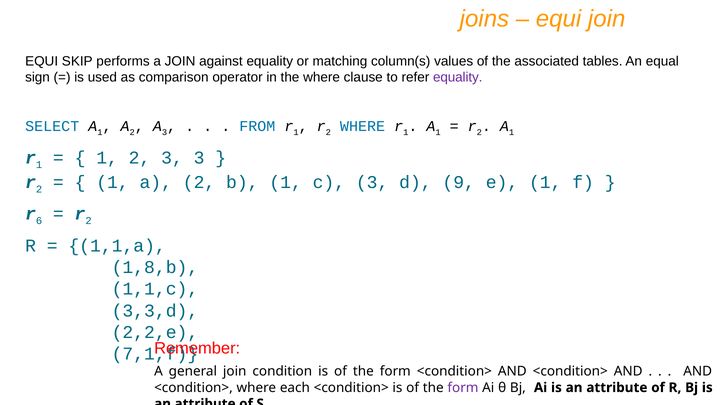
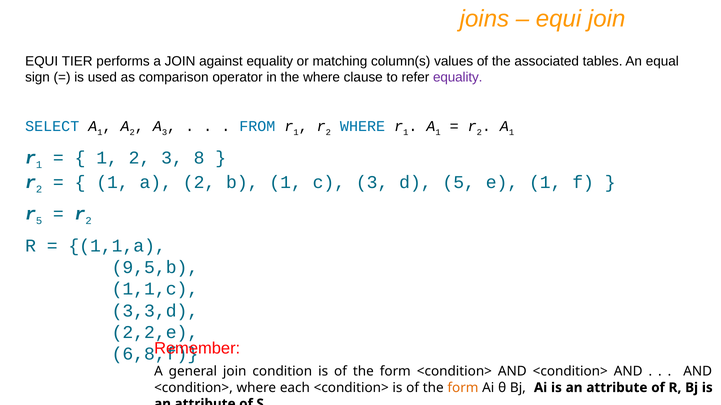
SKIP: SKIP -> TIER (77, 61)
3 3: 3 -> 8 (199, 158)
d 9: 9 -> 5 (459, 183)
r 6: 6 -> 5 (39, 221)
1,8,b: 1,8,b -> 9,5,b (155, 268)
7,1,f: 7,1,f -> 6,8,f (155, 354)
form colour: purple -> orange (463, 388)
